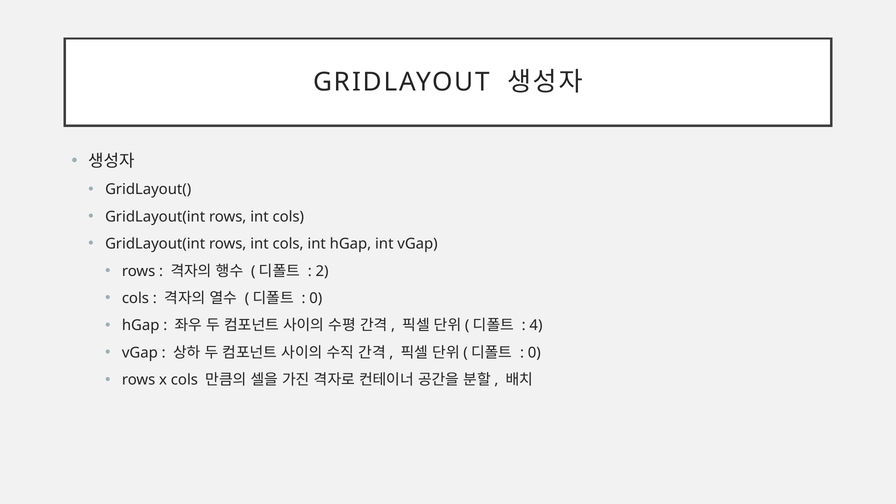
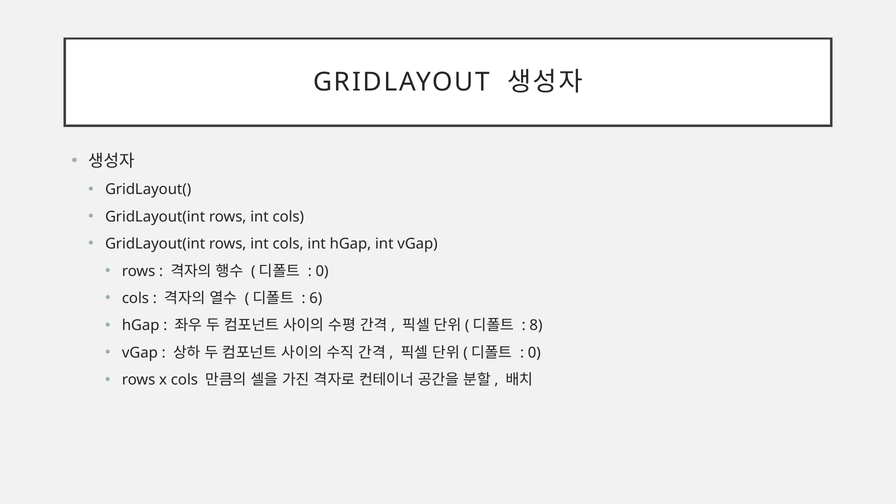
2: 2 -> 0 (322, 271)
0: 0 -> 6 (316, 298)
4: 4 -> 8 (536, 326)
